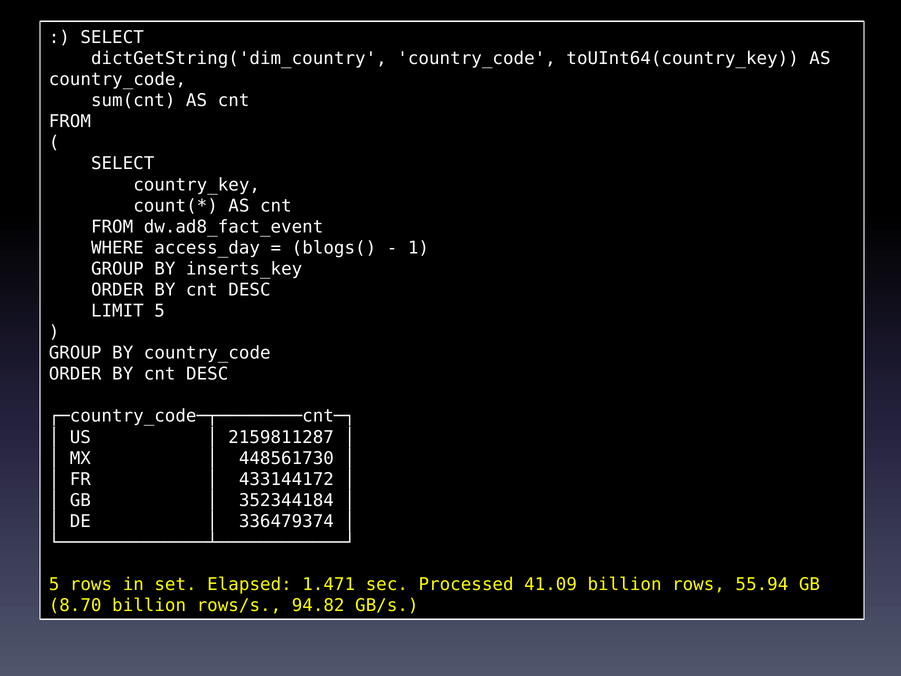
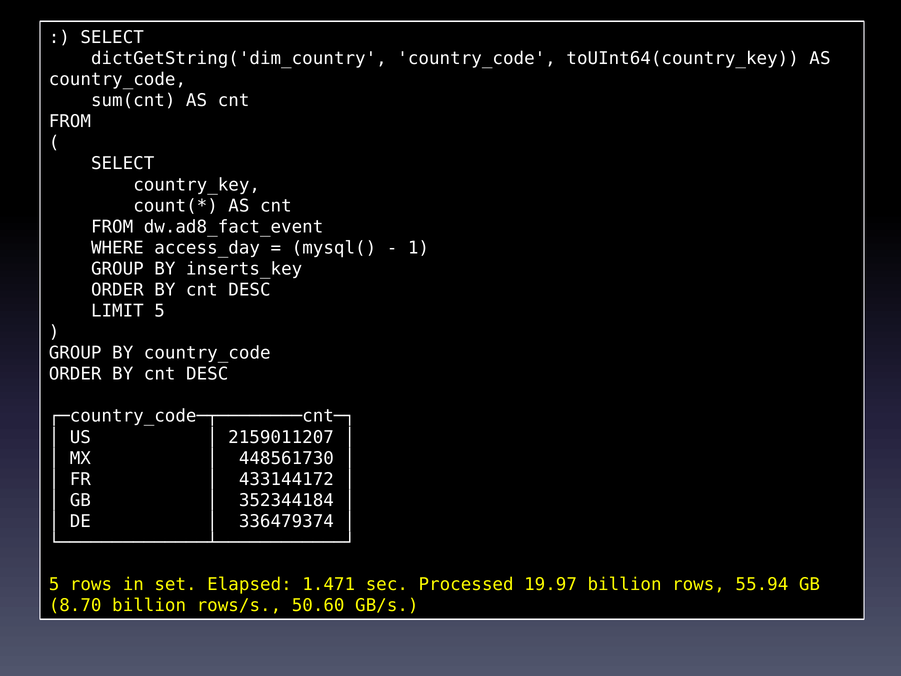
blogs(: blogs( -> mysql( (334, 248)
2159811287: 2159811287 -> 2159011207 (281, 437)
41.09: 41.09 -> 19.97 (551, 584)
94.82: 94.82 -> 50.60 (318, 605)
